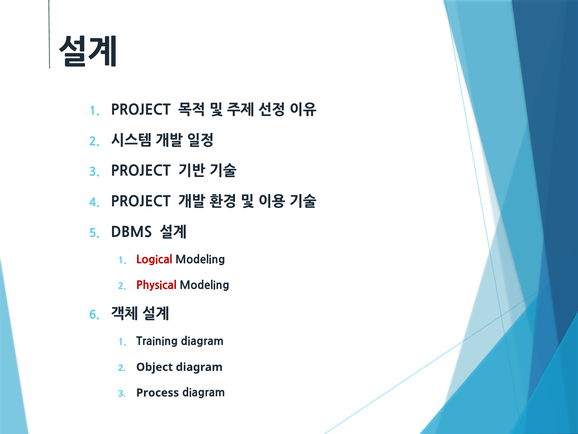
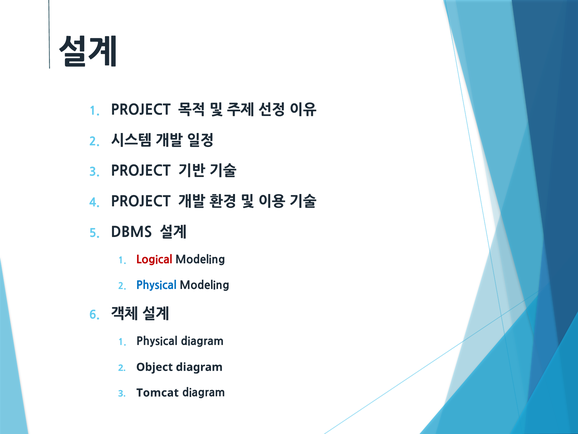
Physical colour: red -> blue (156, 285)
Training: Training -> Physical (157, 341)
Process: Process -> Tomcat (158, 392)
